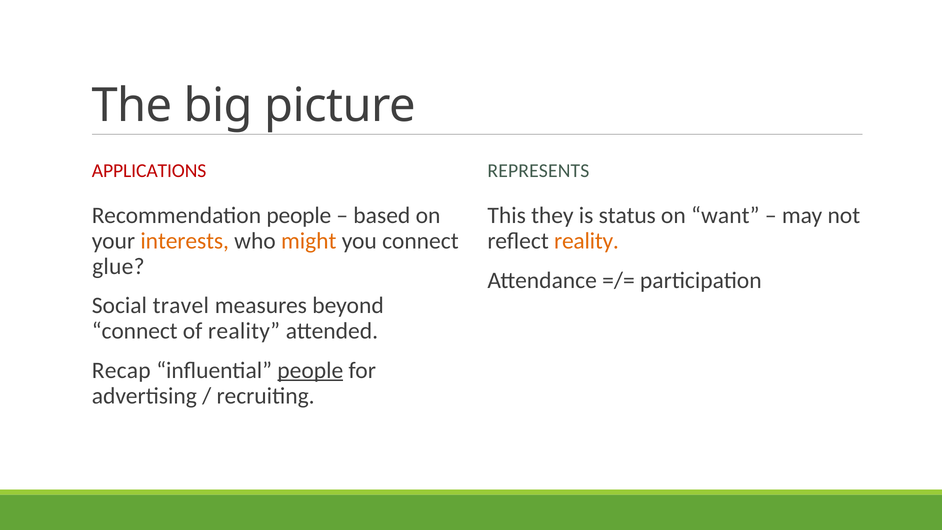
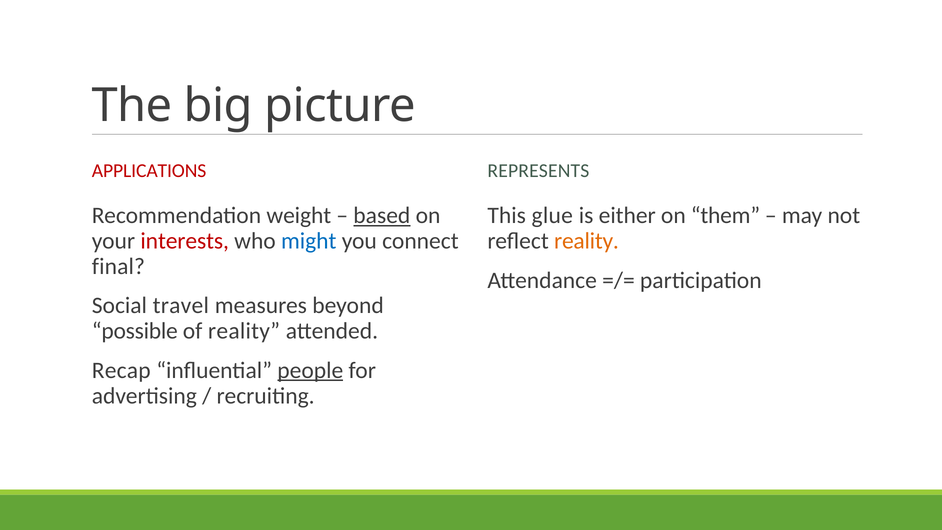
Recommendation people: people -> weight (299, 216)
based underline: none -> present (382, 216)
they: they -> glue (552, 216)
status: status -> either (627, 216)
want: want -> them (725, 216)
interests colour: orange -> red (185, 241)
might colour: orange -> blue (309, 241)
glue: glue -> final (118, 266)
connect: connect -> possible (135, 331)
